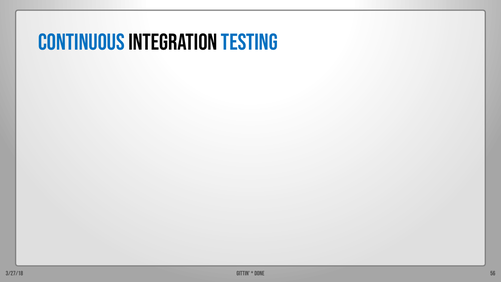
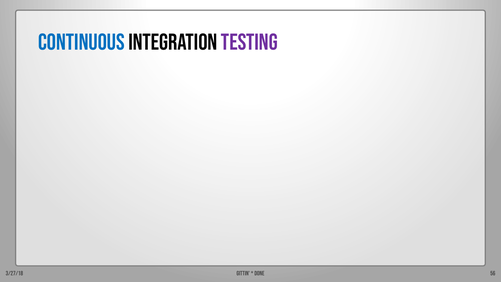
Testing colour: blue -> purple (249, 42)
